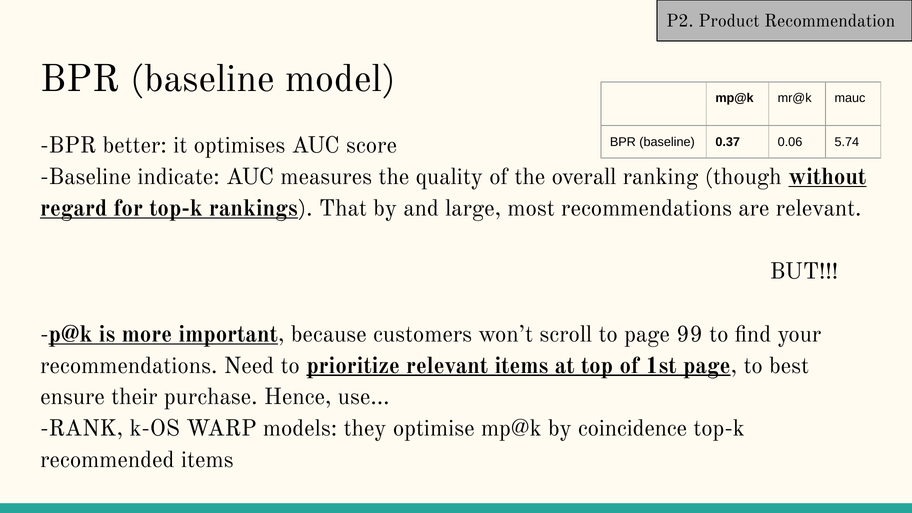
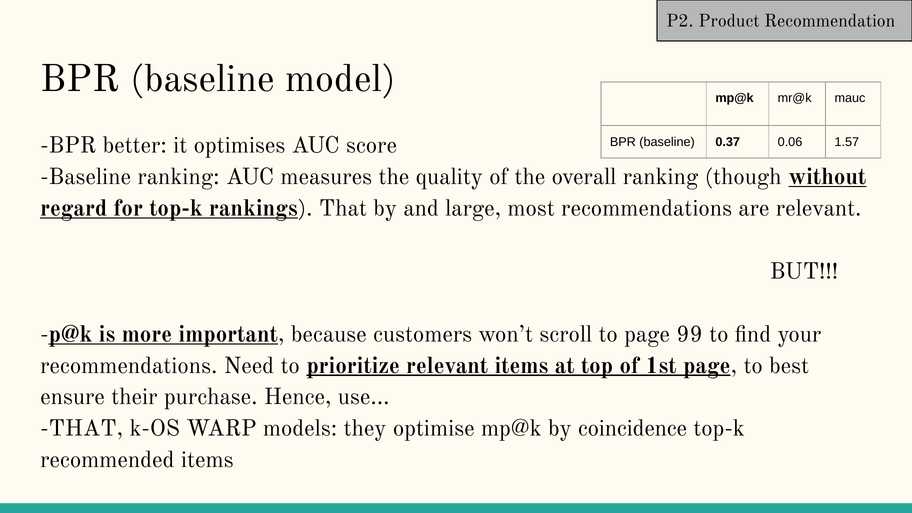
5.74: 5.74 -> 1.57 (847, 142)
Baseline indicate: indicate -> ranking (179, 177)
RANK: RANK -> THAT (82, 428)
